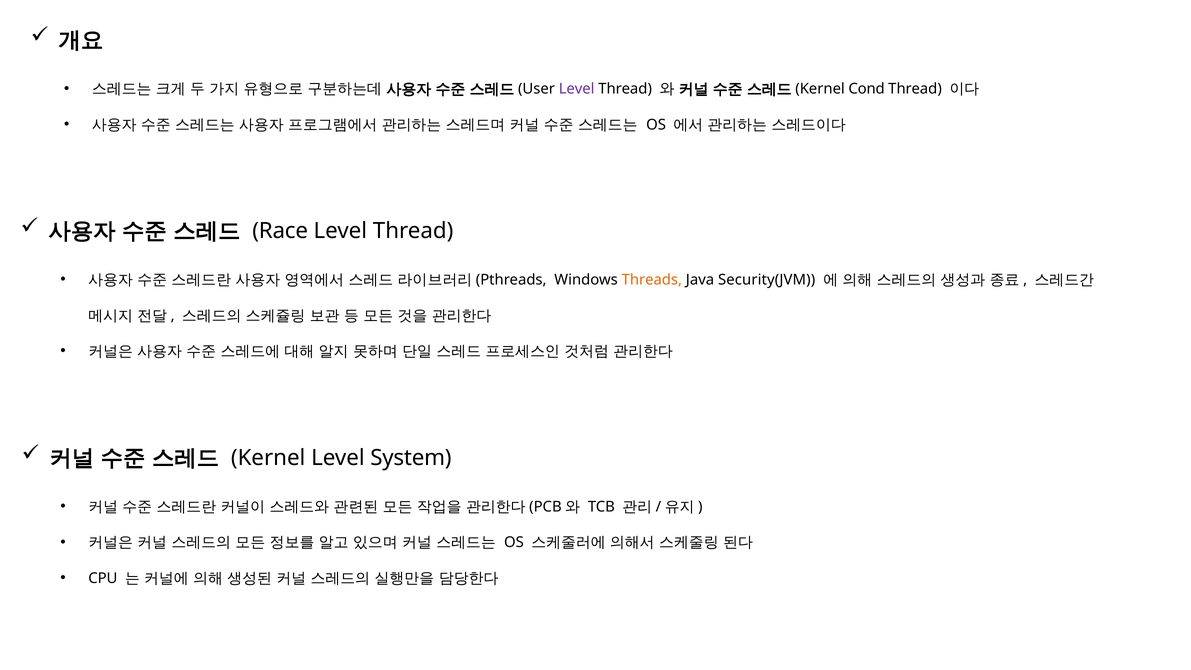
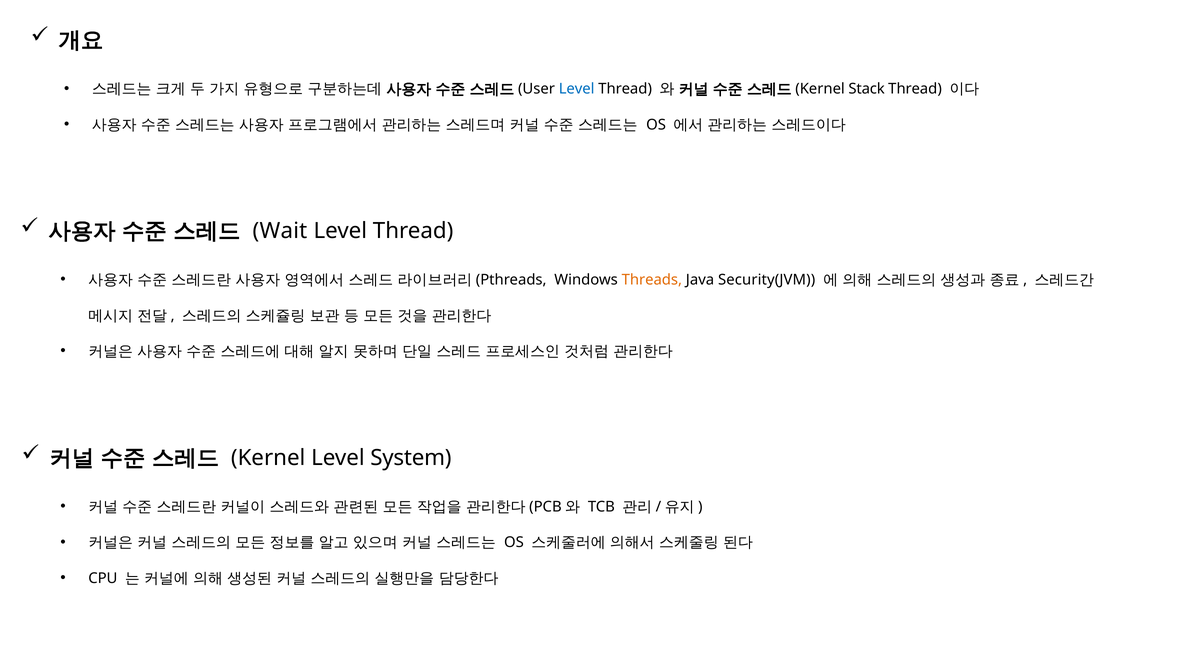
Level colour: purple -> blue (577, 89)
Cond: Cond -> Stack (867, 89)
Race: Race -> Wait (280, 231)
